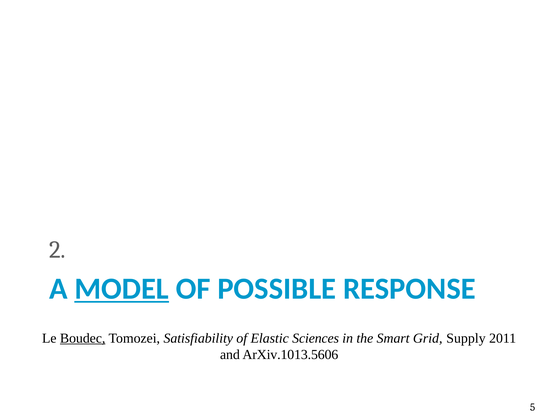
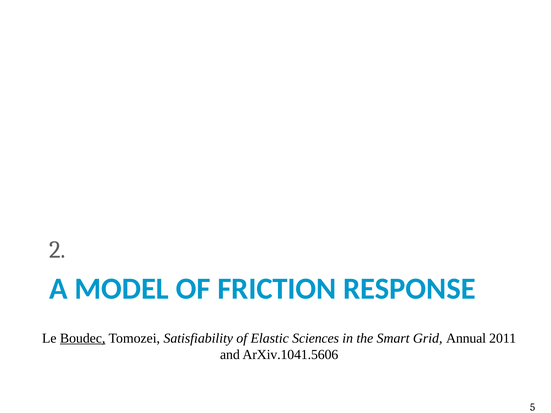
MODEL underline: present -> none (122, 289)
POSSIBLE: POSSIBLE -> FRICTION (277, 289)
Supply: Supply -> Annual (466, 338)
ArXiv.1013.5606: ArXiv.1013.5606 -> ArXiv.1041.5606 (290, 355)
